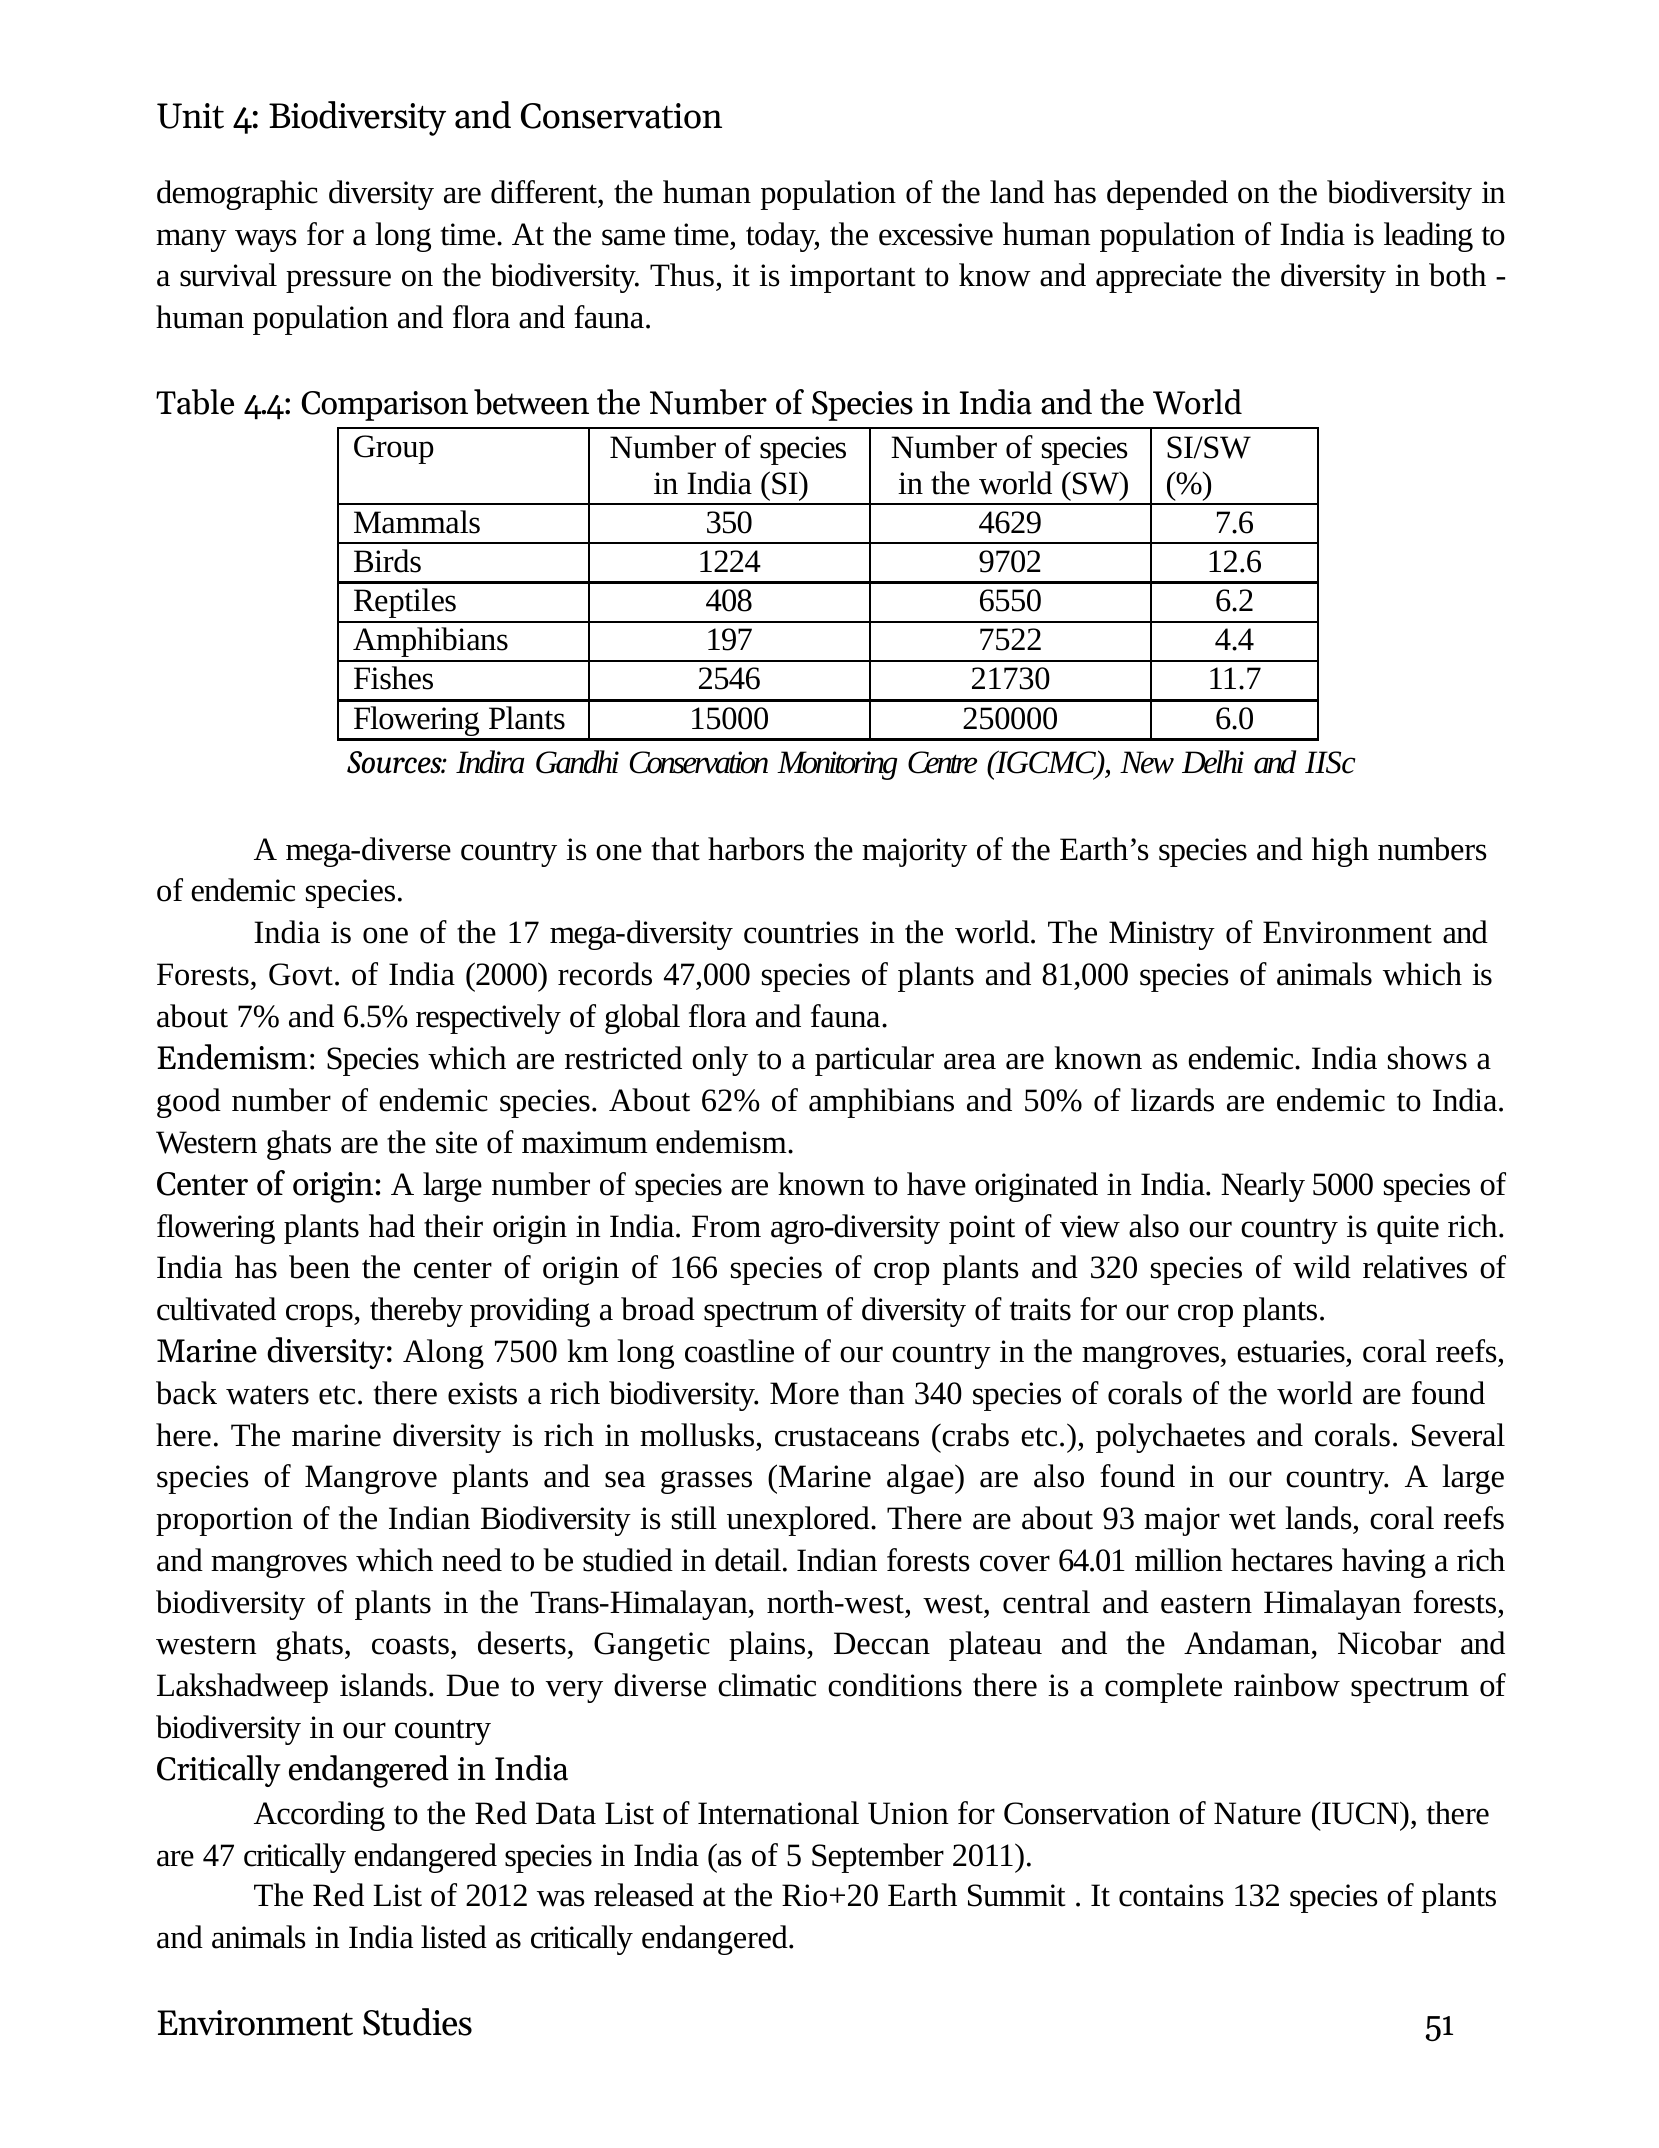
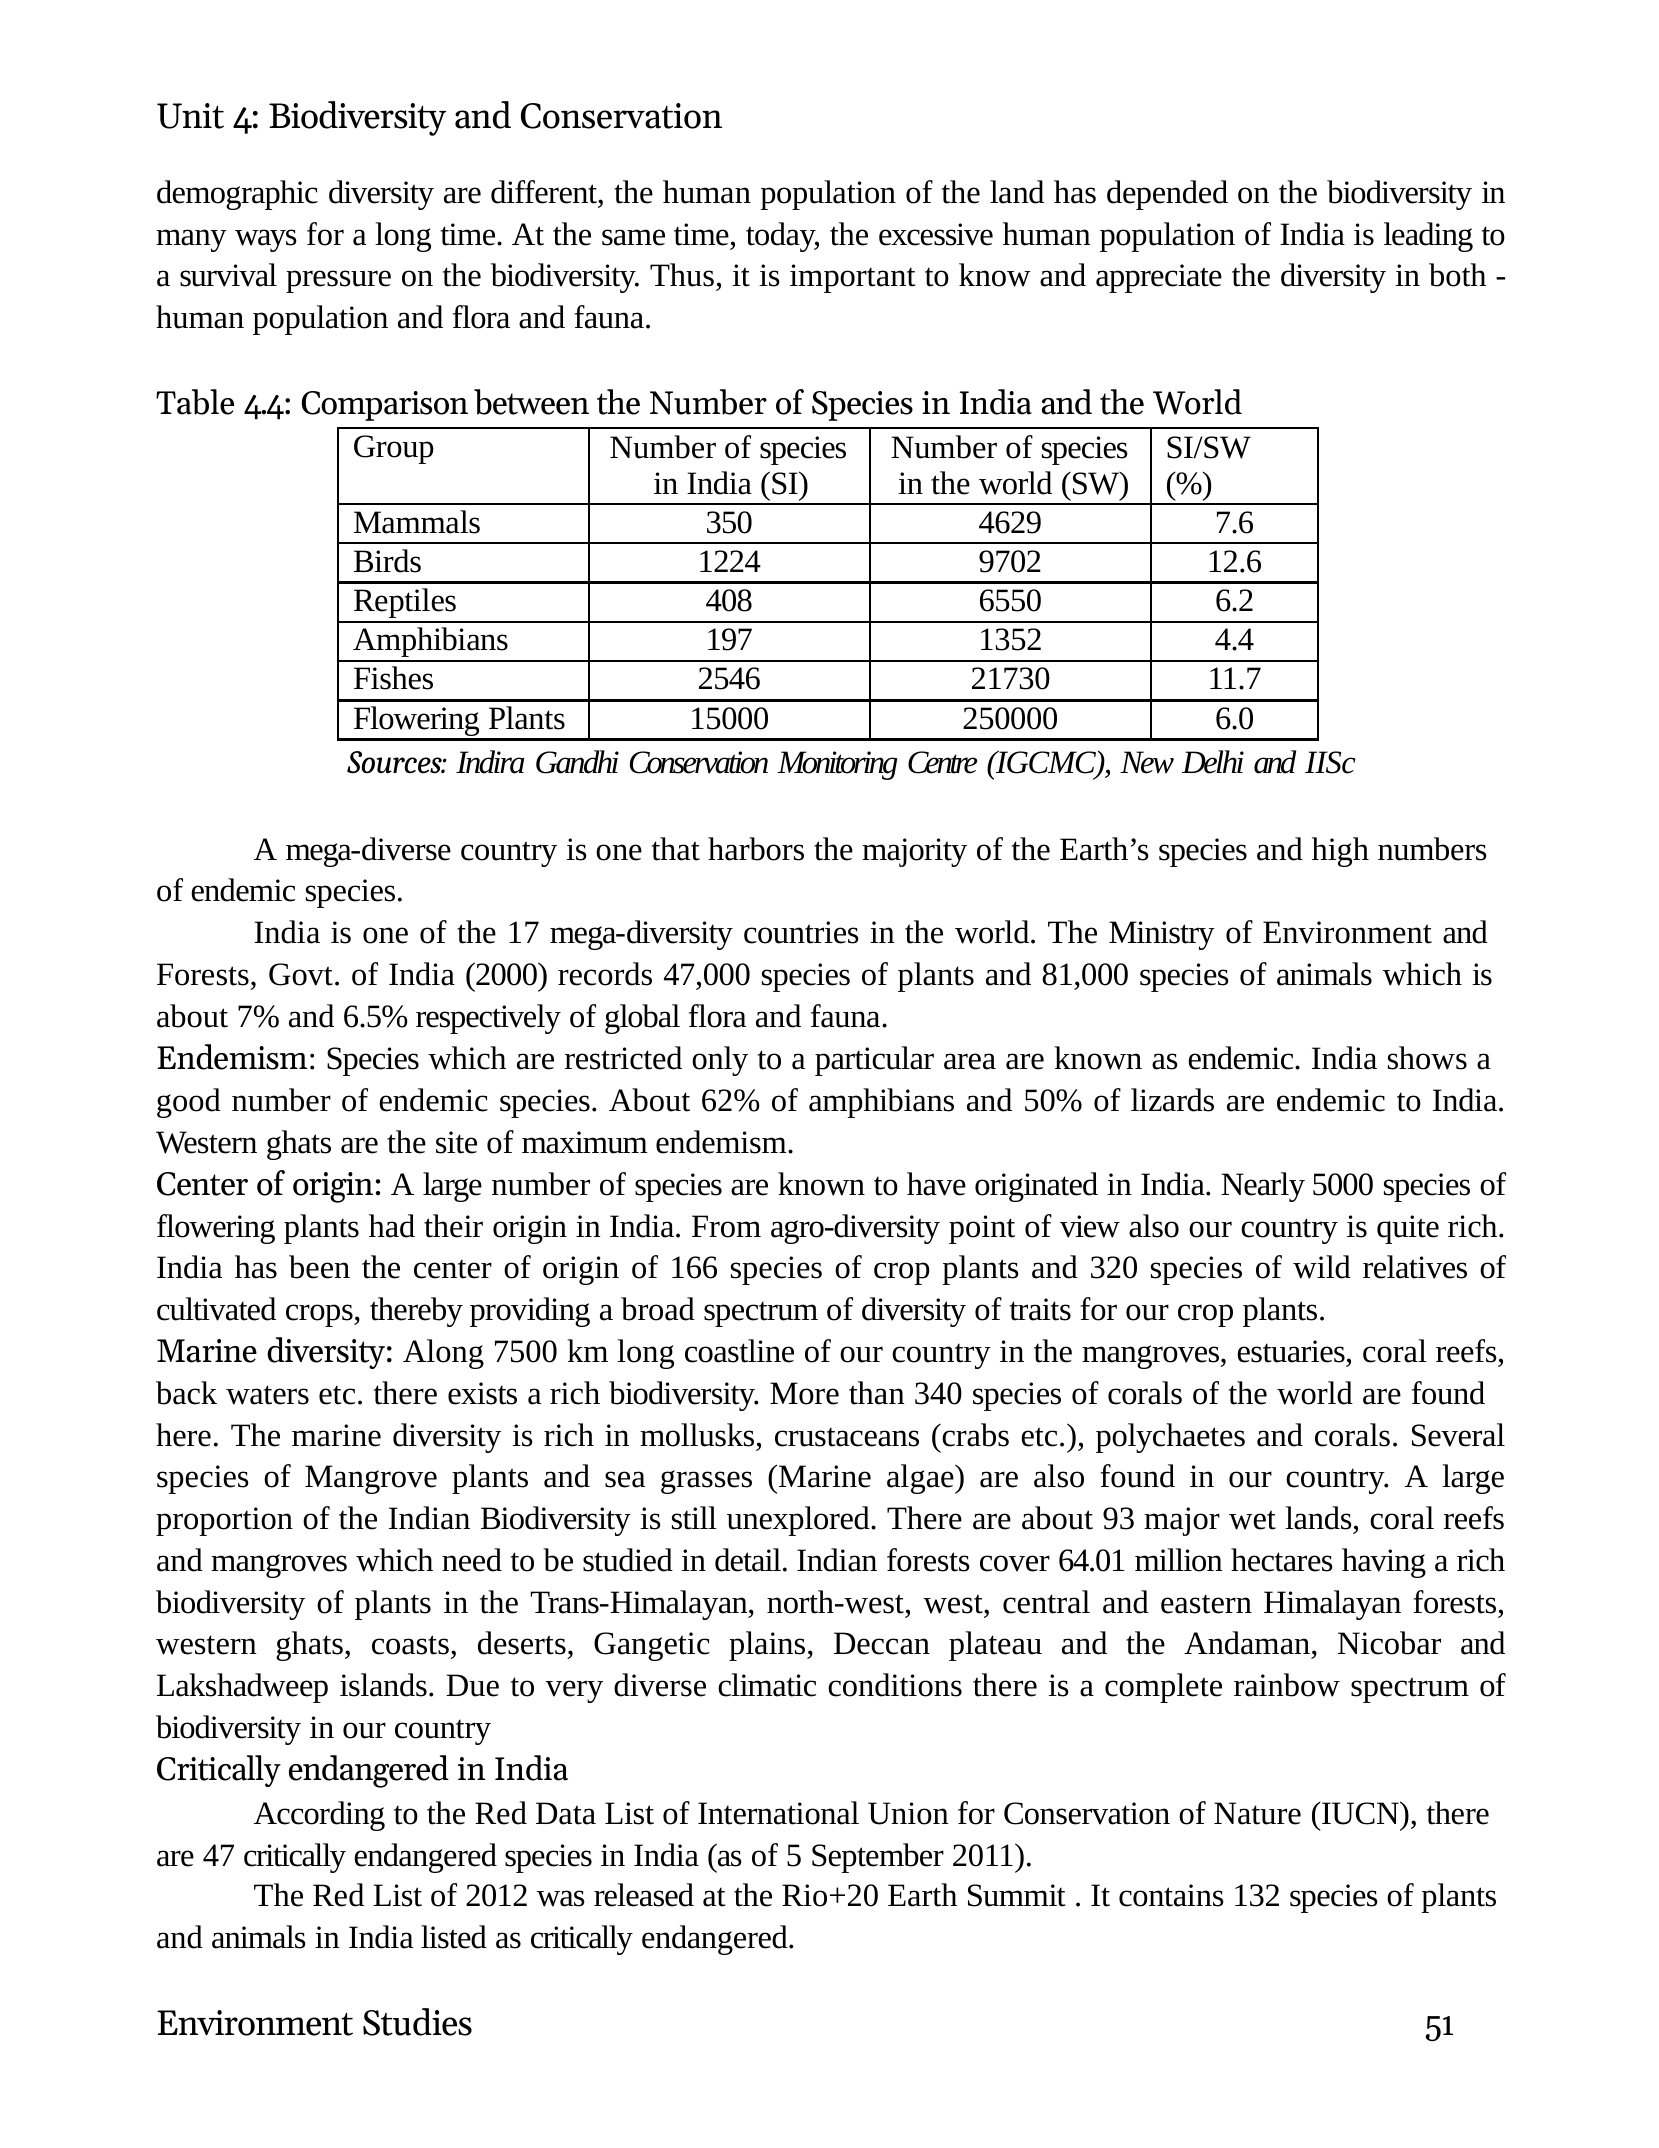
7522: 7522 -> 1352 (1011, 639)
